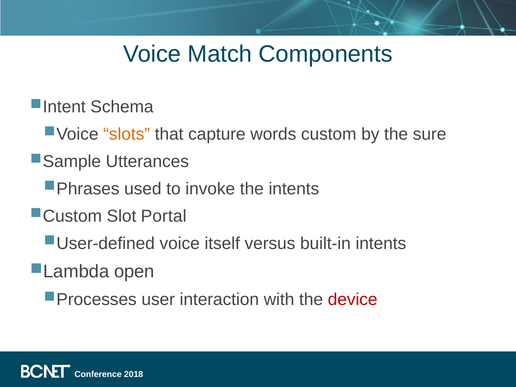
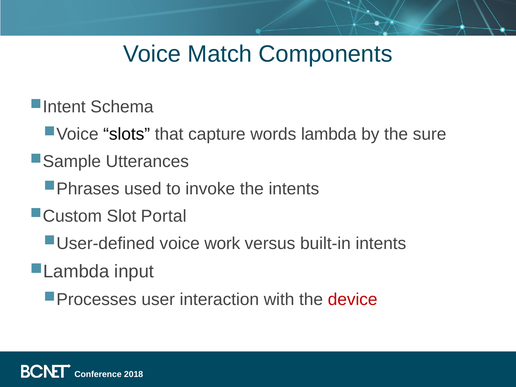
slots colour: orange -> black (127, 134)
custom: custom -> lambda (329, 134)
itself: itself -> work (222, 243)
open: open -> input (134, 272)
